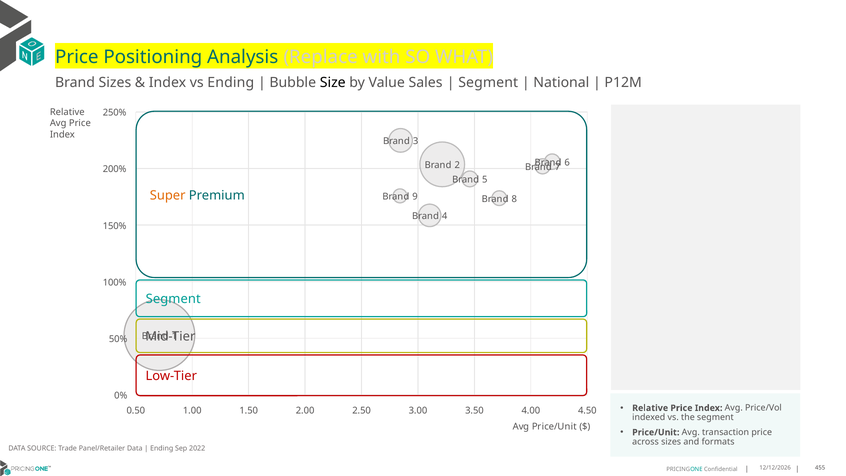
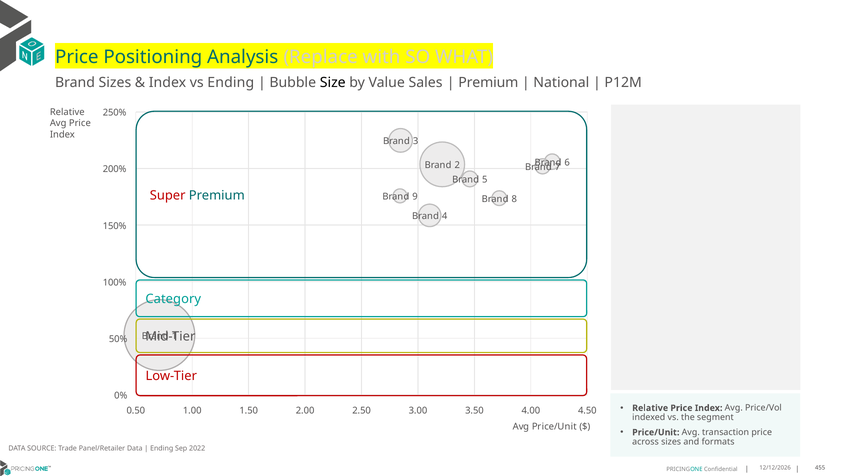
Segment: Segment -> Premium (488, 82)
Super colour: orange -> red (168, 195)
Segment: Segment -> Category (173, 299)
